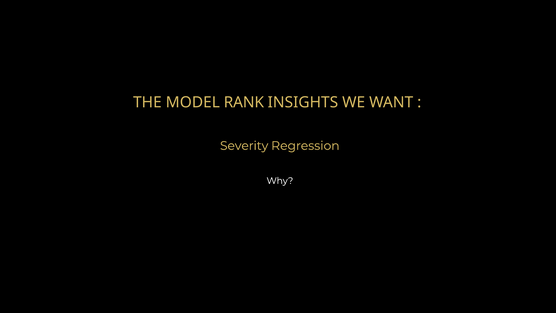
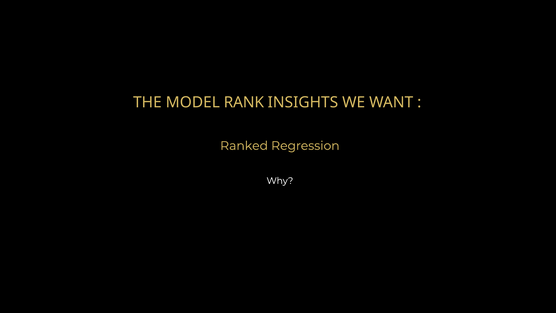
Severity: Severity -> Ranked (244, 146)
